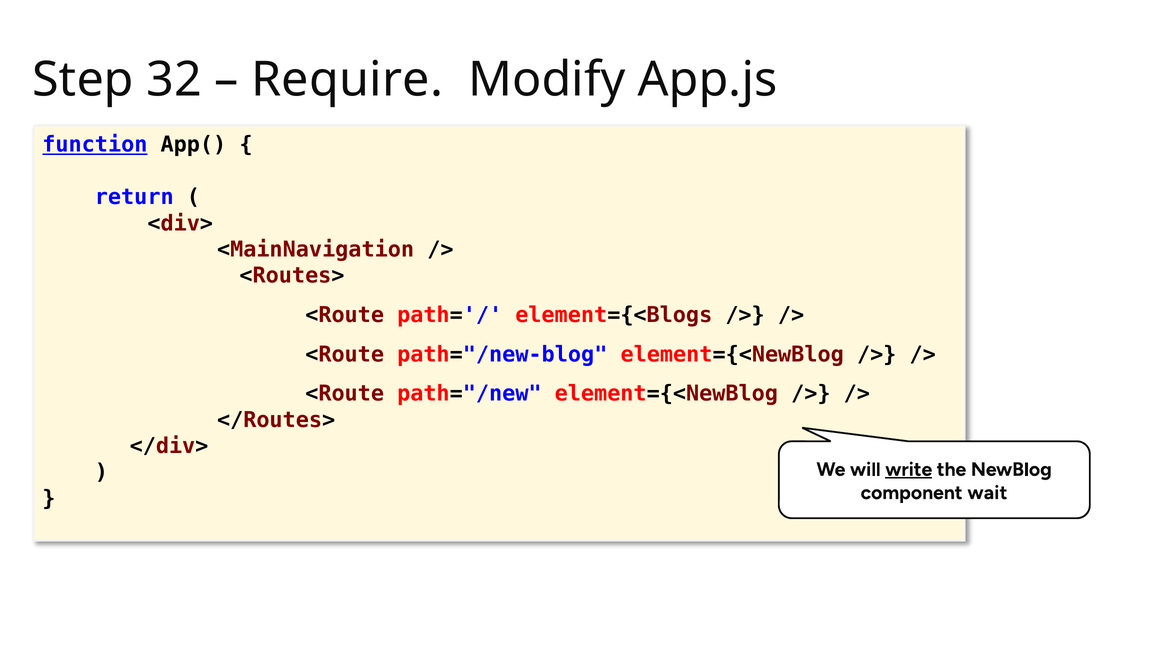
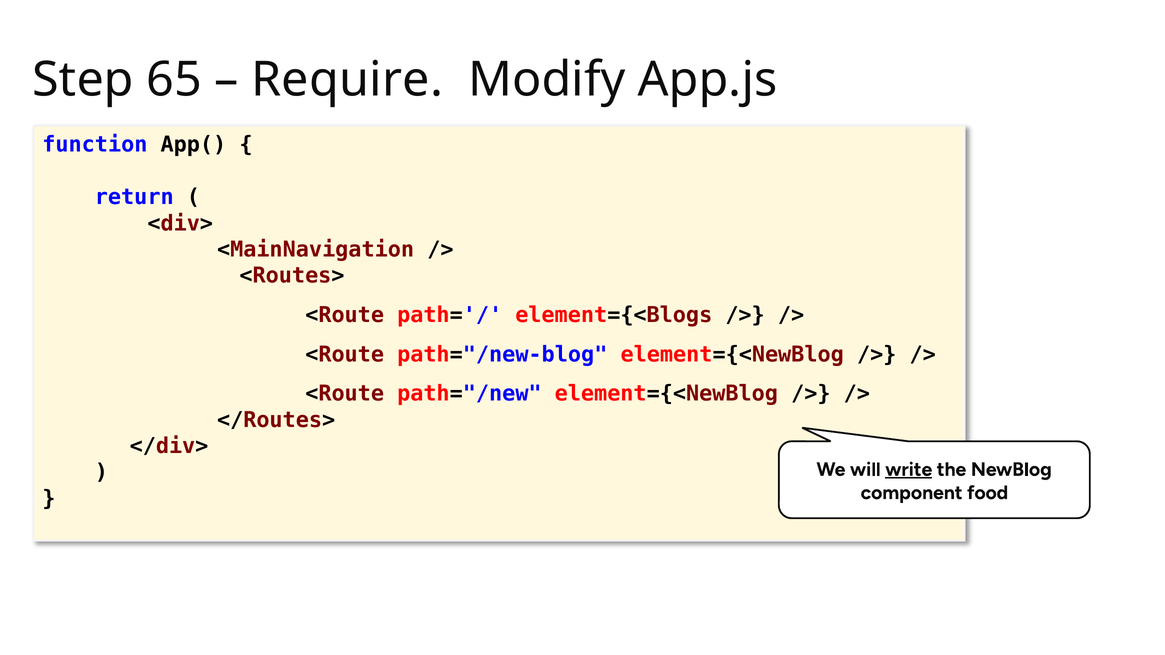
32: 32 -> 65 (174, 80)
function underline: present -> none (95, 145)
wait: wait -> food (988, 493)
